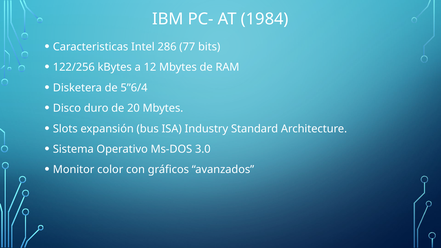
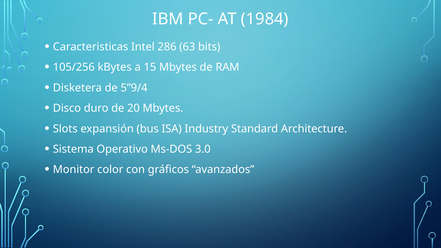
77: 77 -> 63 (187, 47)
122/256: 122/256 -> 105/256 (74, 67)
12: 12 -> 15 (150, 67)
5”6/4: 5”6/4 -> 5”9/4 (134, 88)
